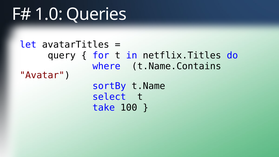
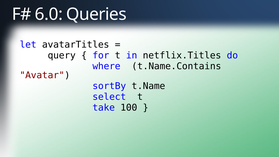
1.0: 1.0 -> 6.0 (49, 14)
